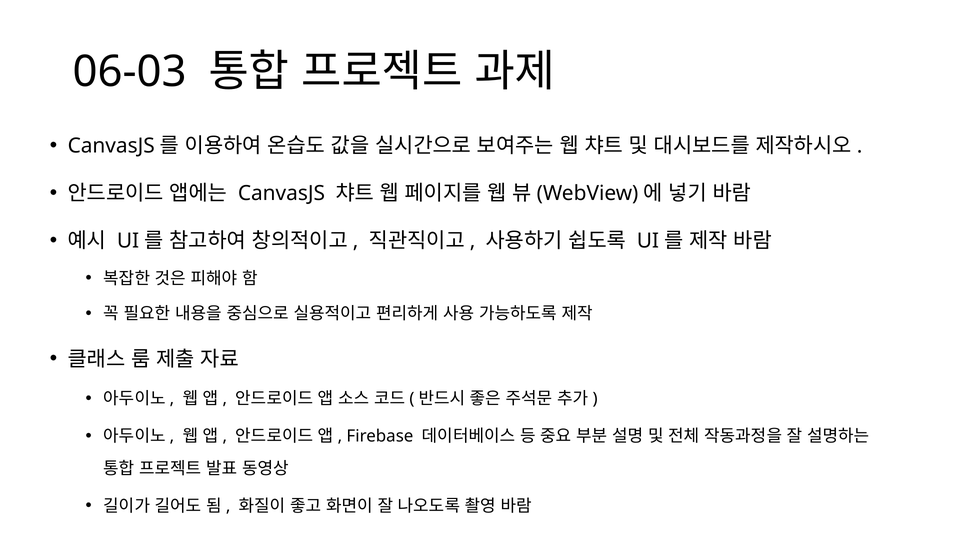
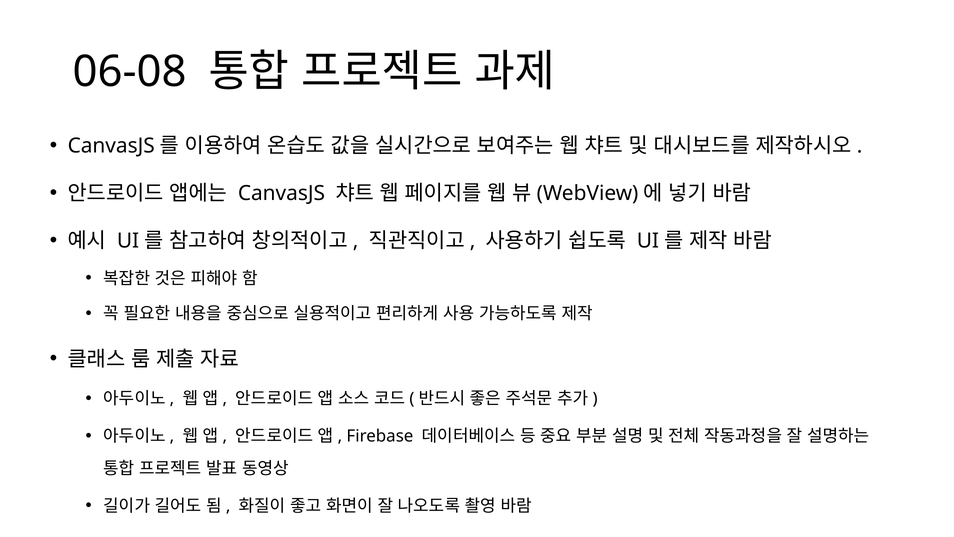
06-03: 06-03 -> 06-08 (130, 72)
